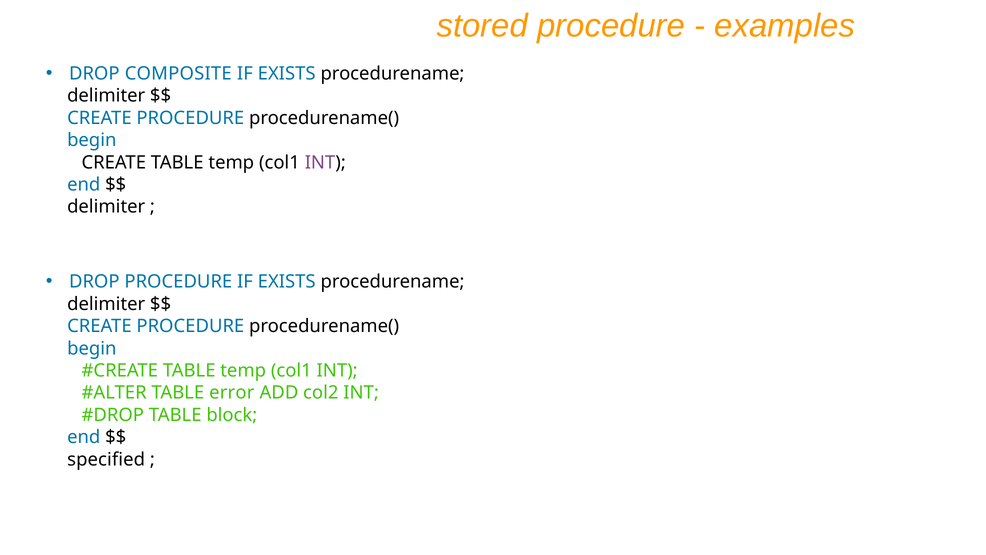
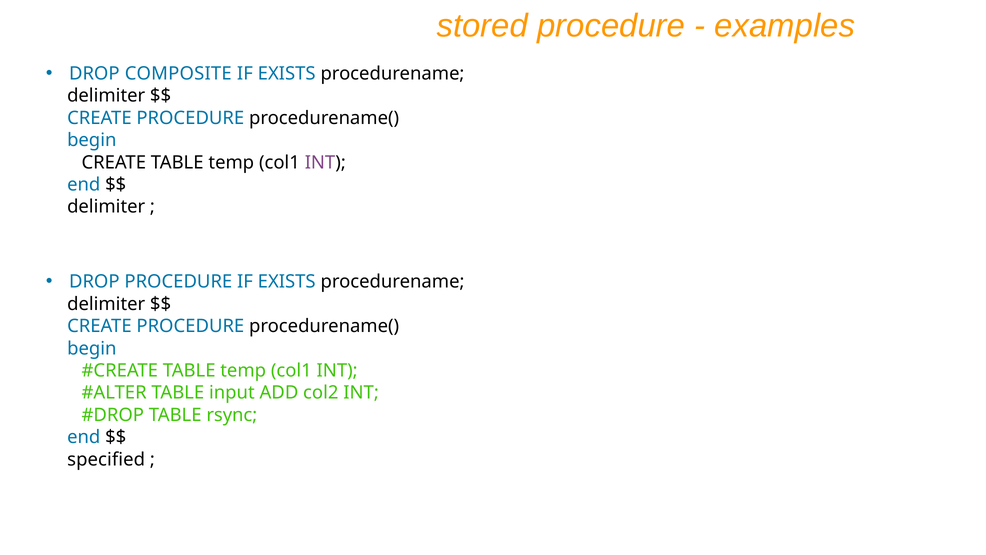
error: error -> input (232, 393)
block: block -> rsync (232, 415)
